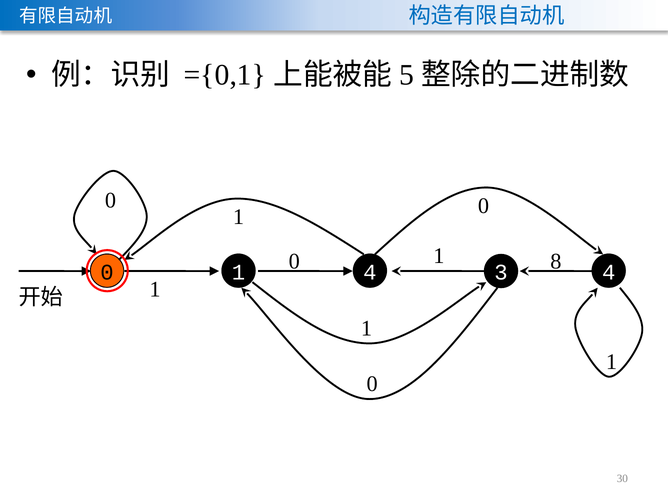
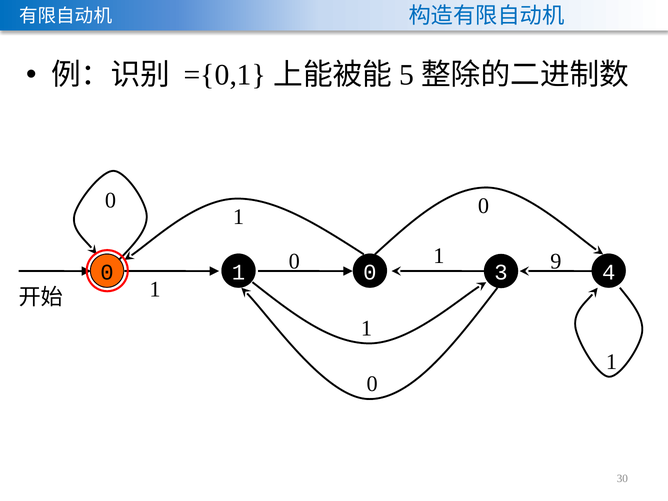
8: 8 -> 9 (556, 261)
4: 4 -> 0 (370, 272)
